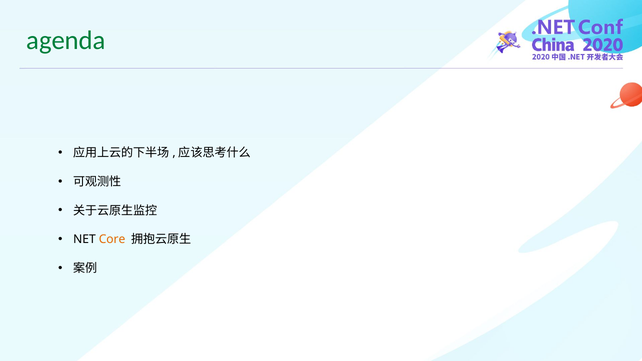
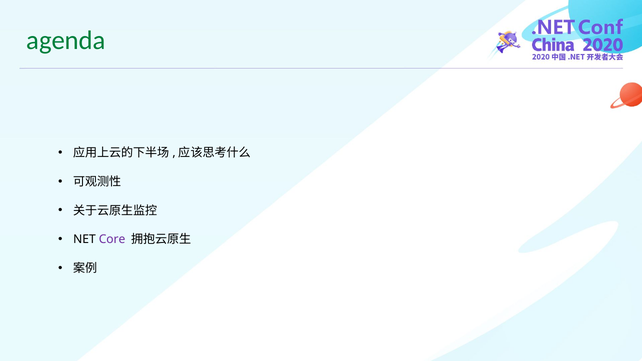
Core colour: orange -> purple (112, 240)
